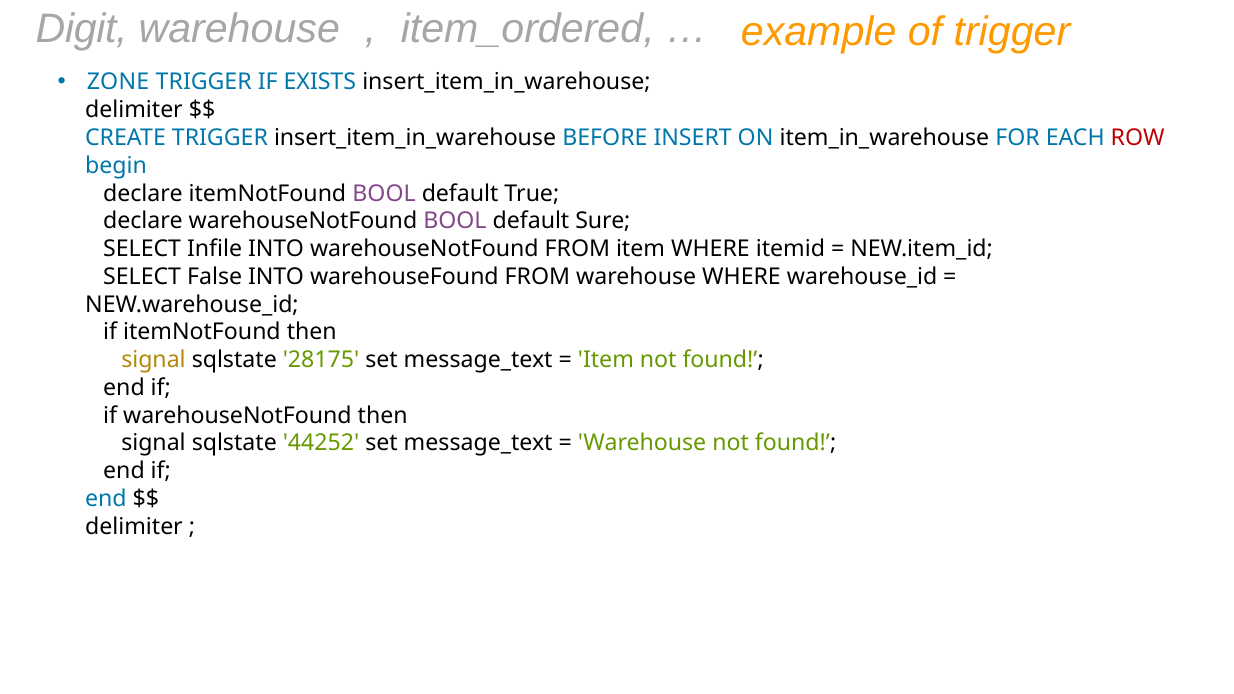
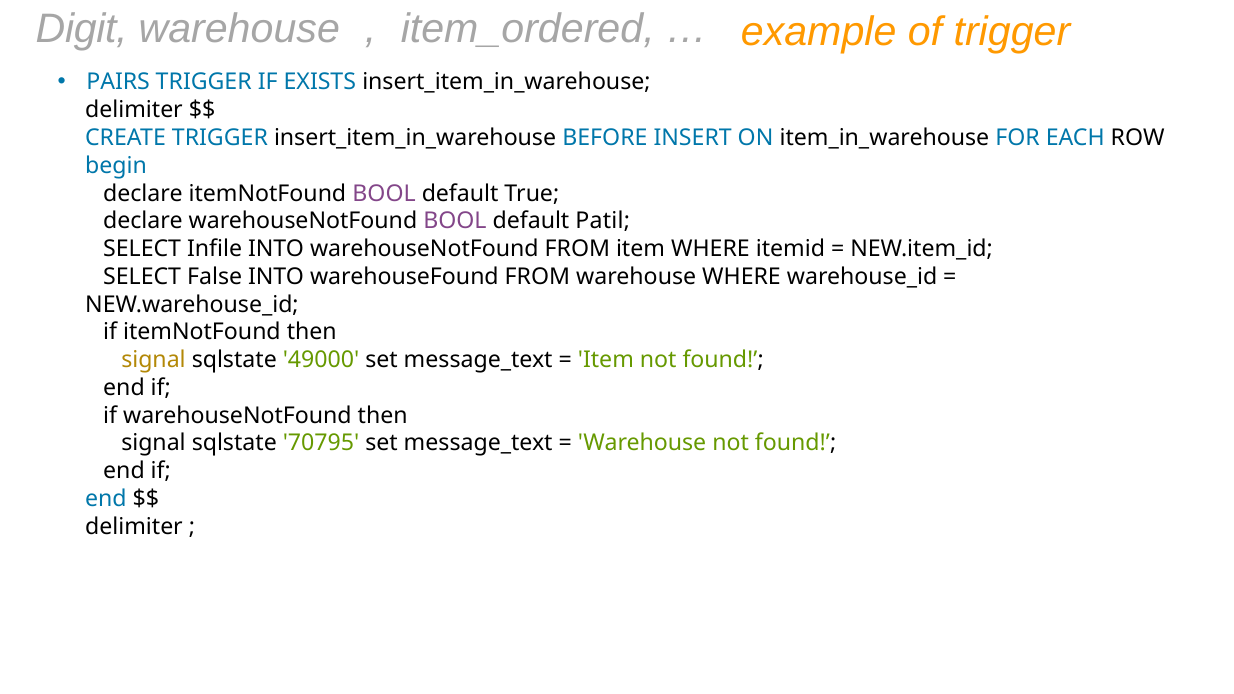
ZONE: ZONE -> PAIRS (118, 82)
ROW colour: red -> black (1138, 138)
Sure: Sure -> Patil (603, 221)
28175: 28175 -> 49000 (321, 360)
44252: 44252 -> 70795 (321, 443)
